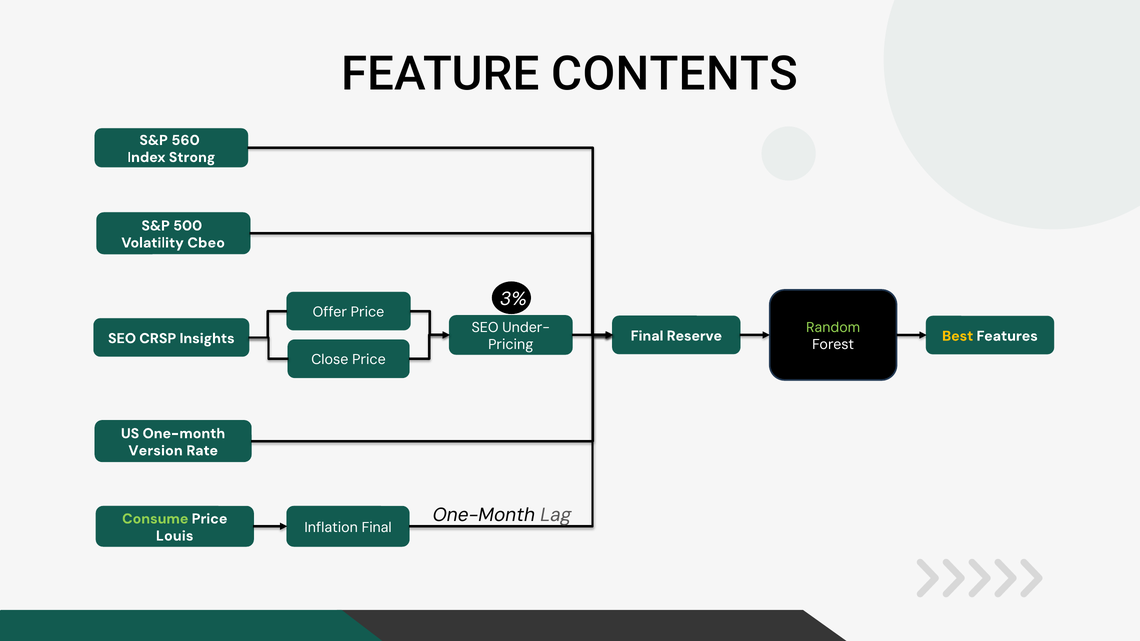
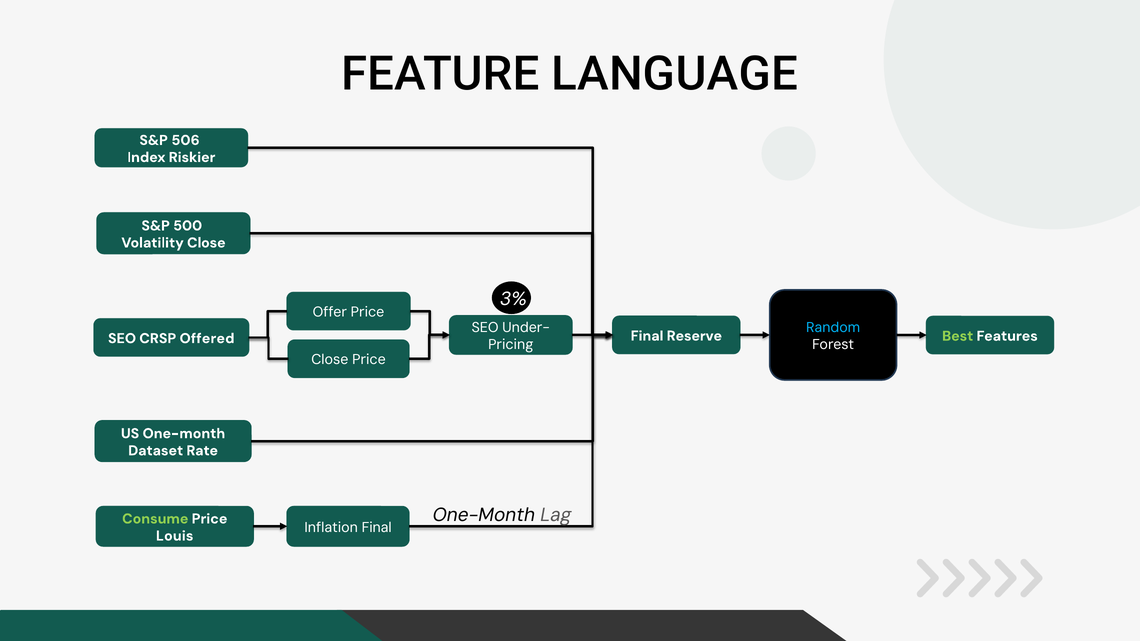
CONTENTS: CONTENTS -> LANGUAGE (675, 74)
560: 560 -> 506 (186, 140)
Strong: Strong -> Riskier (192, 157)
Volatility Cbeo: Cbeo -> Close (206, 243)
Random colour: light green -> light blue (833, 328)
Best colour: yellow -> light green (958, 336)
Insights: Insights -> Offered (207, 339)
Version: Version -> Dataset (156, 451)
